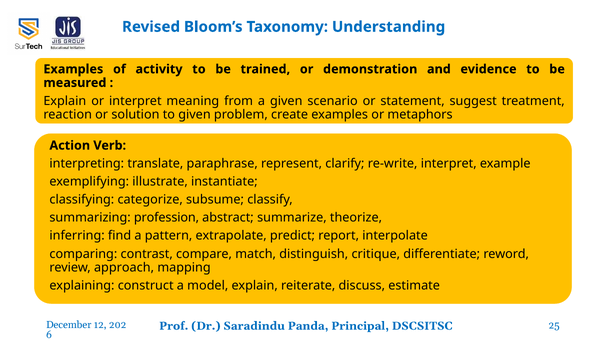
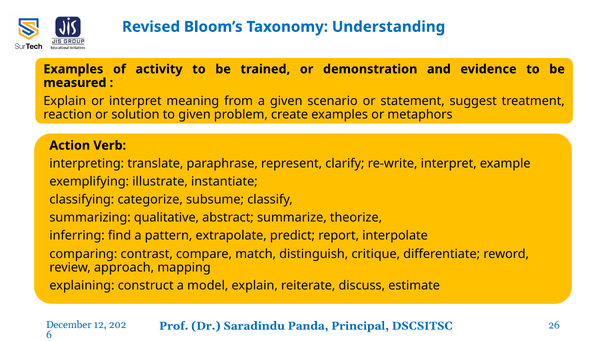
profession: profession -> qualitative (166, 218)
25: 25 -> 26 (554, 325)
